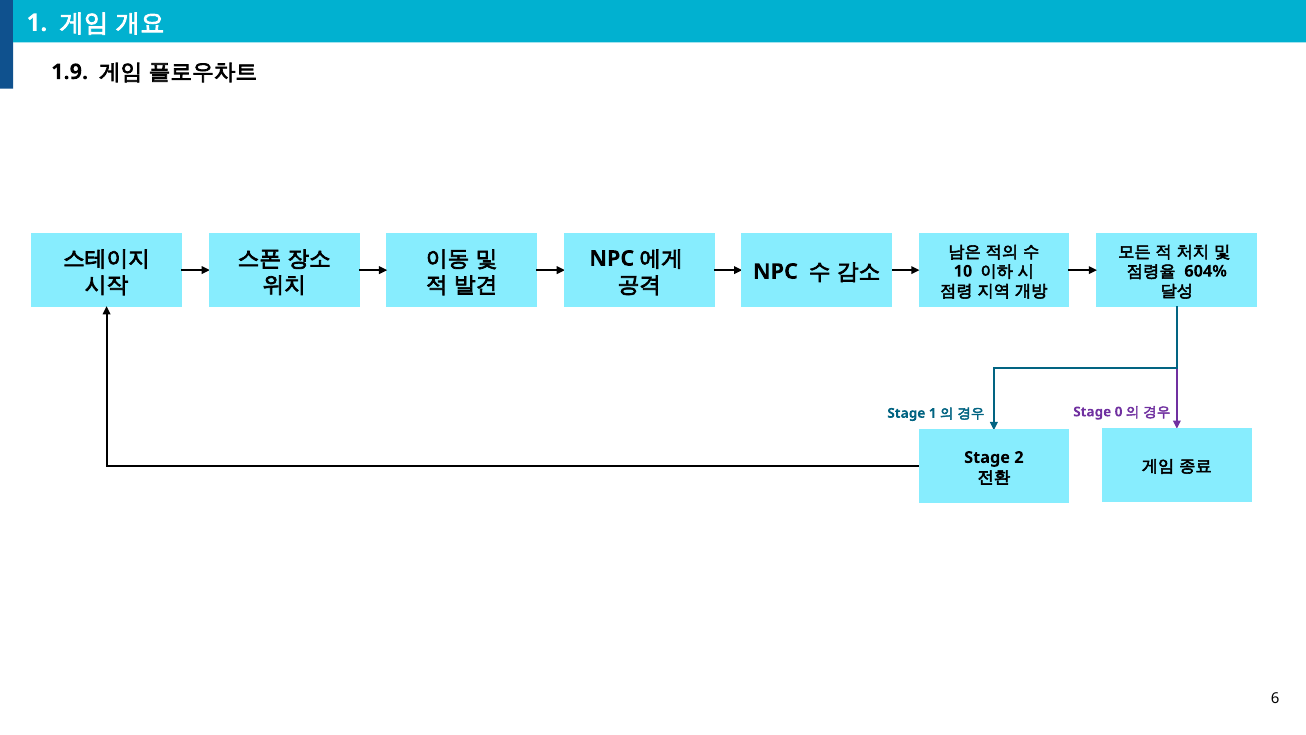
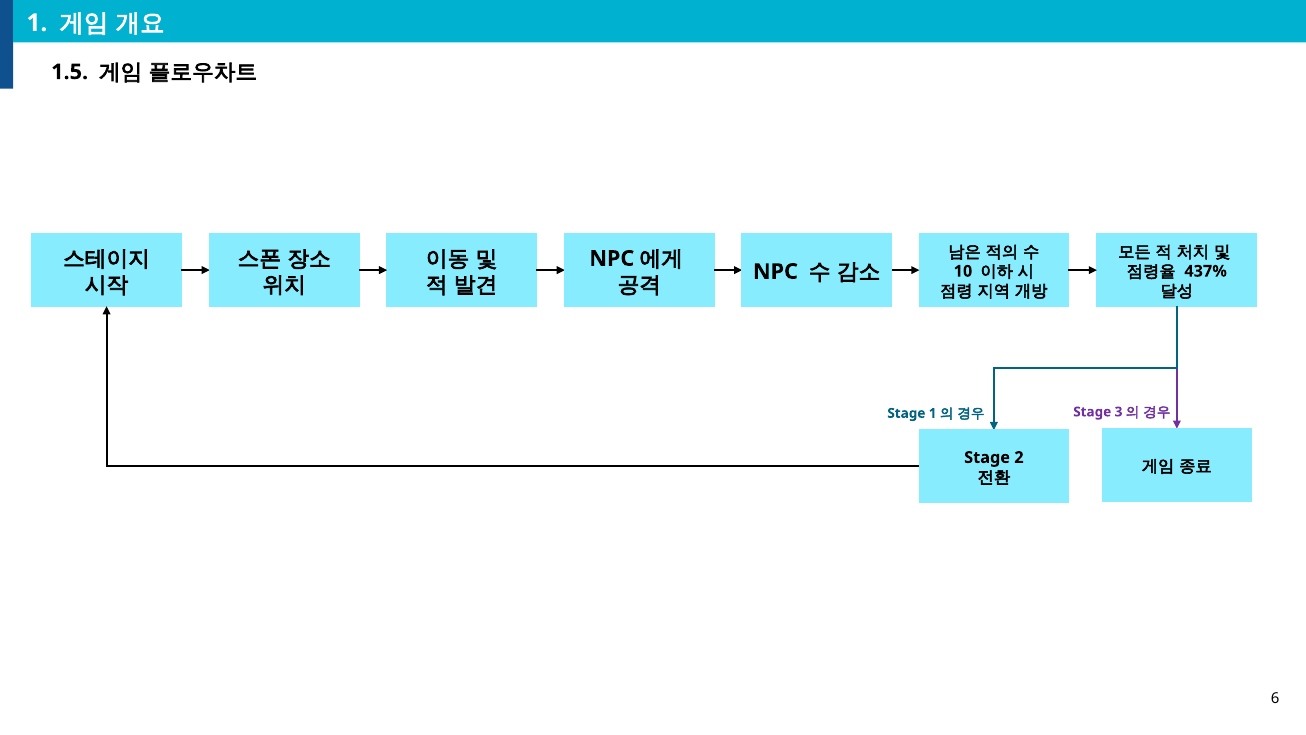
1.9: 1.9 -> 1.5 (70, 72)
604%: 604% -> 437% (1206, 271)
0: 0 -> 3 (1119, 412)
